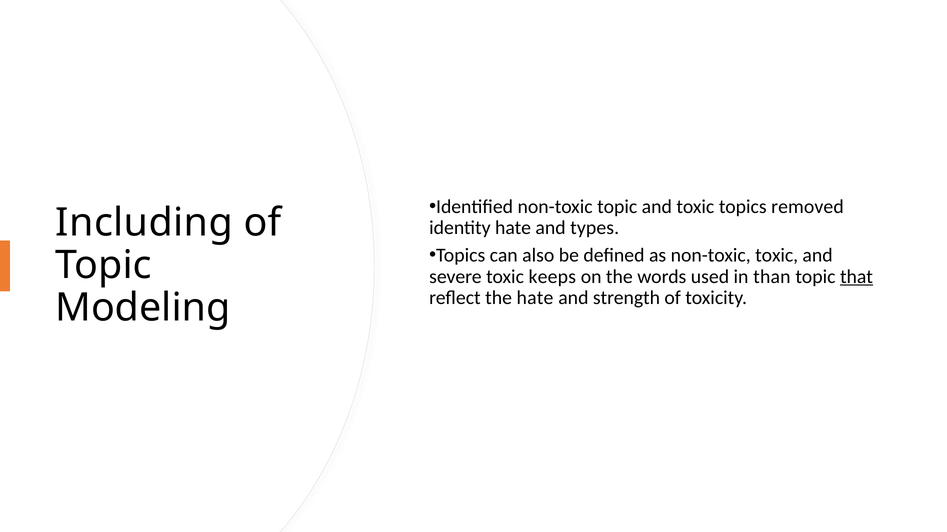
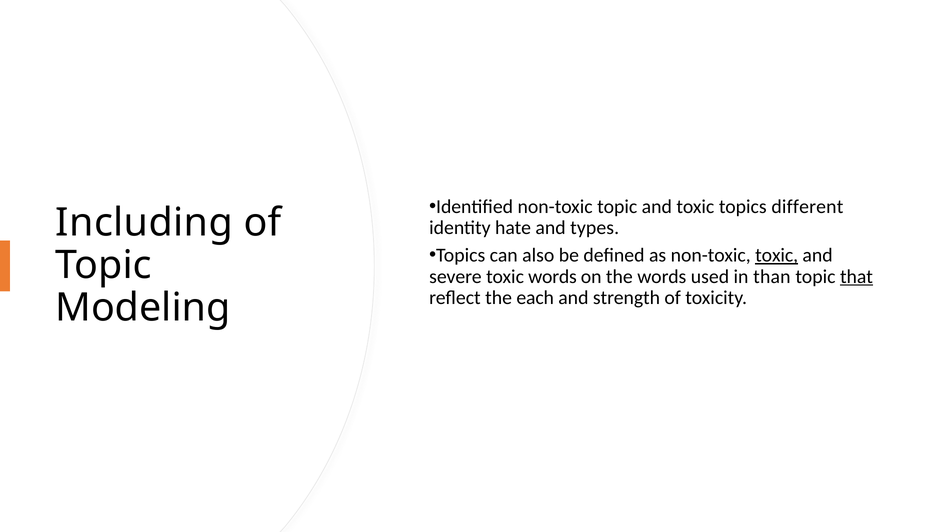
removed: removed -> different (807, 207)
toxic underline: none -> present (777, 256)
toxic keeps: keeps -> words (552, 277)
the hate: hate -> each (535, 298)
